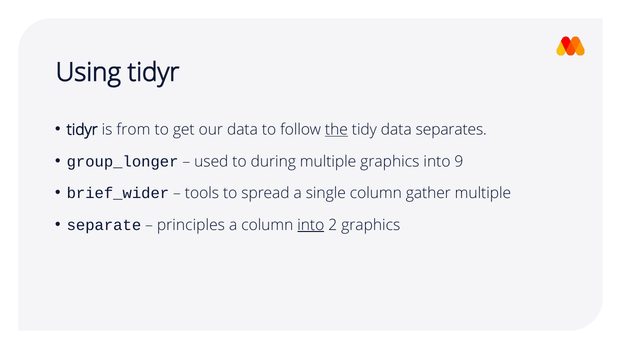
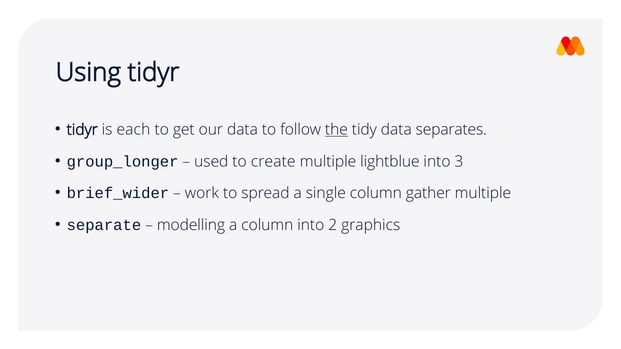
from: from -> each (133, 130)
during: during -> create (273, 162)
multiple graphics: graphics -> lightblue (390, 162)
9: 9 -> 3 (459, 162)
tools: tools -> work (202, 193)
principles: principles -> modelling (191, 225)
into underline: present -> none (311, 225)
